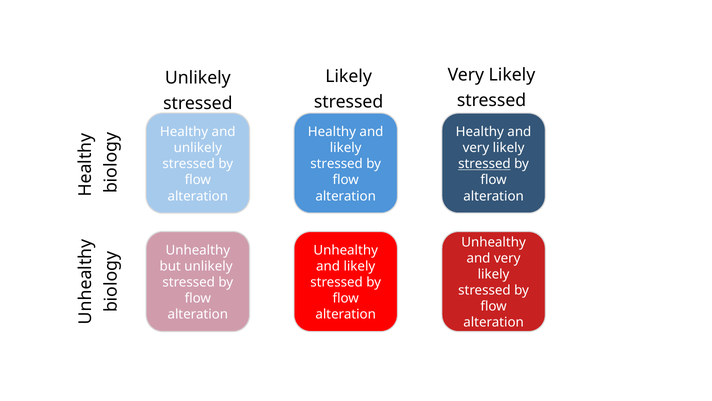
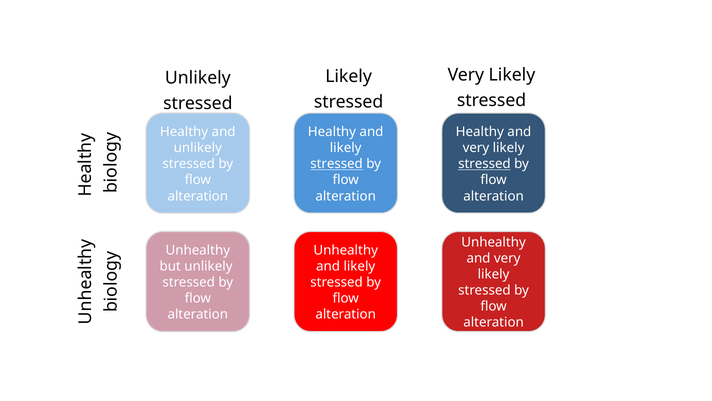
stressed underline: none -> present (337, 164)
